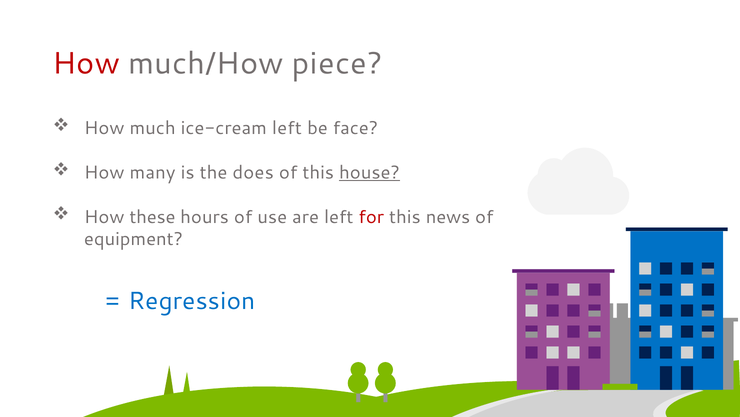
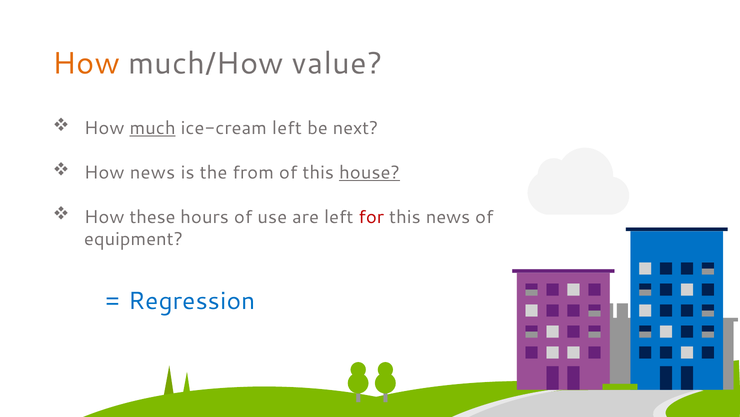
How colour: red -> orange (86, 63)
piece: piece -> value (337, 63)
much underline: none -> present (153, 128)
face: face -> next (356, 128)
How many: many -> news (153, 172)
does: does -> from (253, 172)
